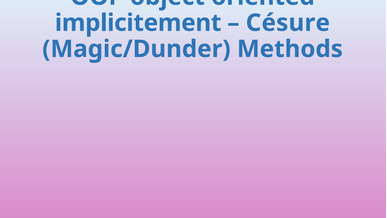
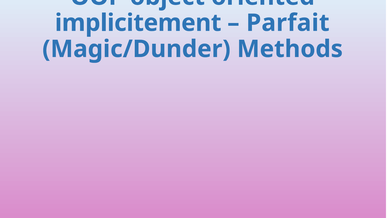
Césure: Césure -> Parfait (288, 23)
